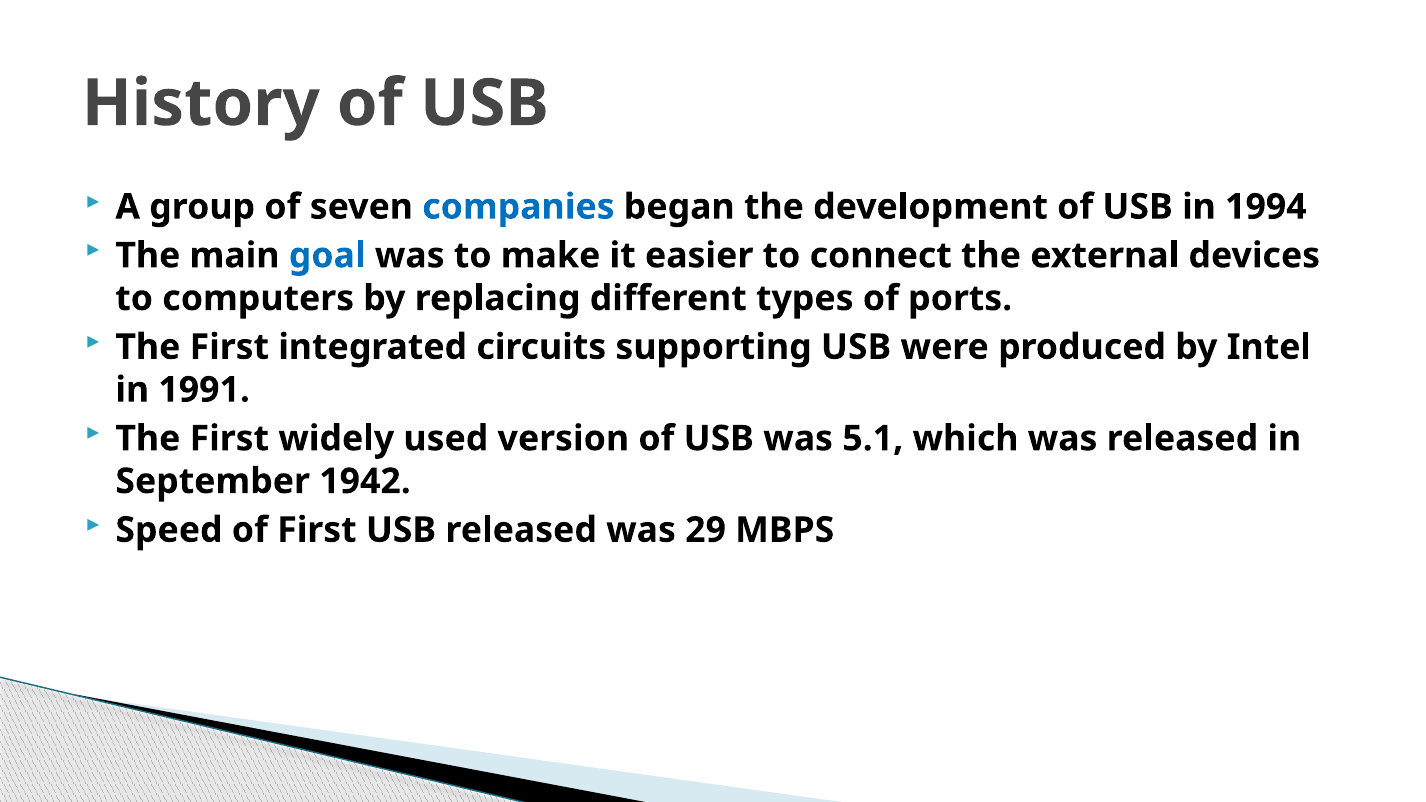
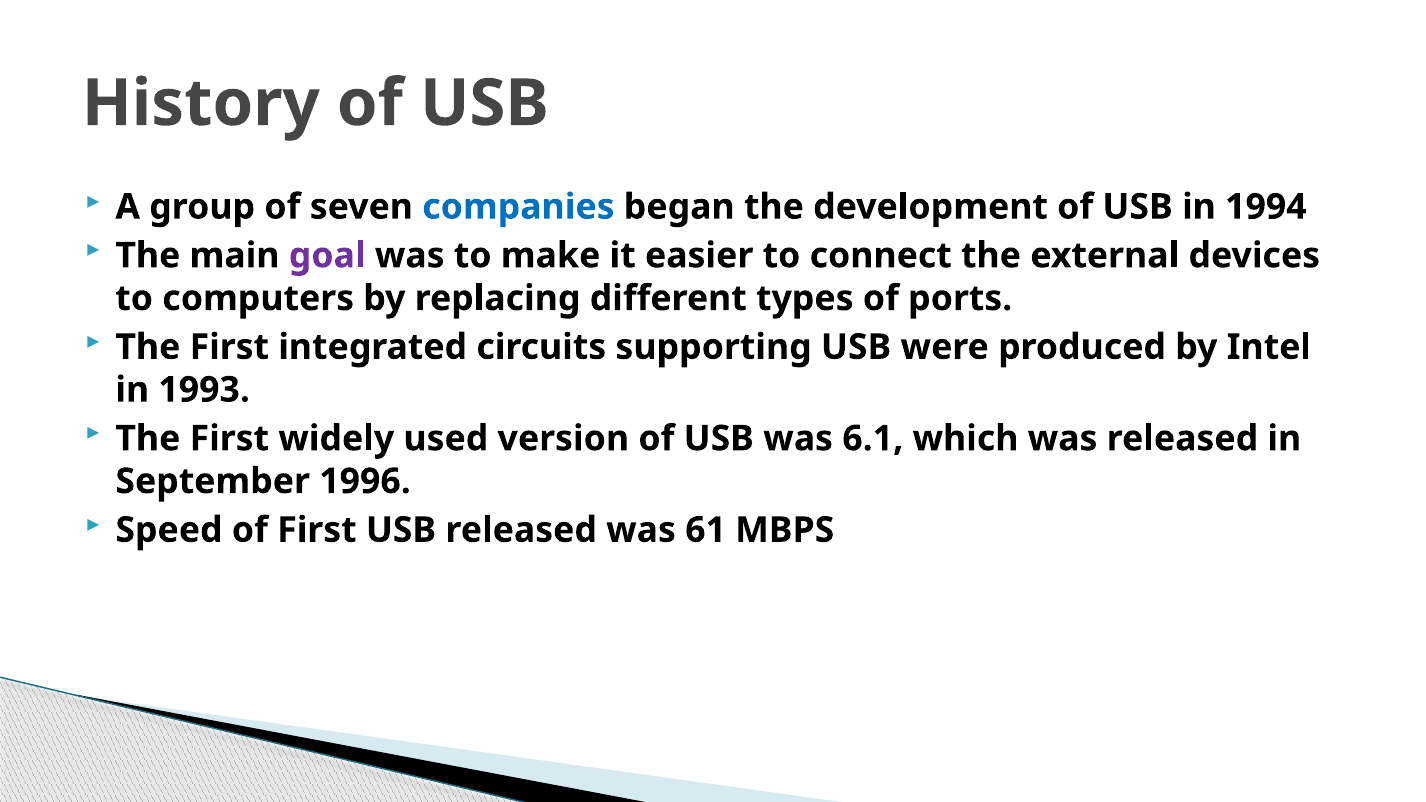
goal colour: blue -> purple (327, 256)
1991: 1991 -> 1993 (204, 390)
5.1: 5.1 -> 6.1 (873, 439)
1942: 1942 -> 1996 (365, 481)
29: 29 -> 61 (706, 530)
